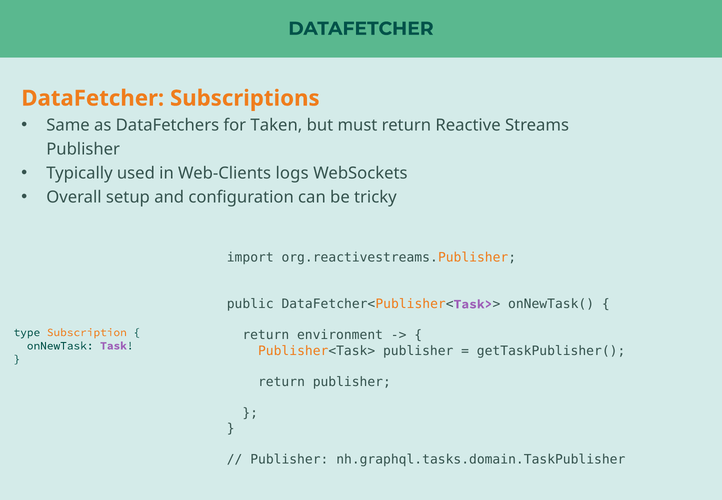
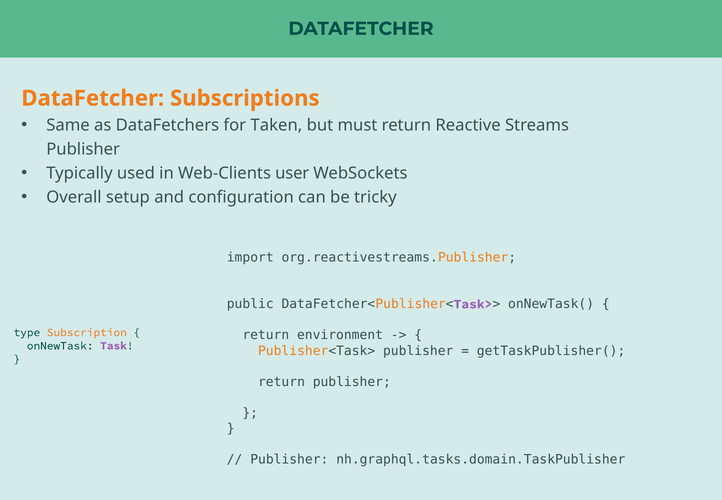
logs: logs -> user (292, 173)
